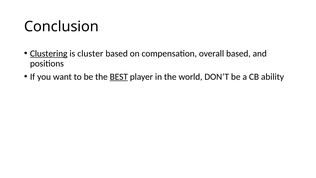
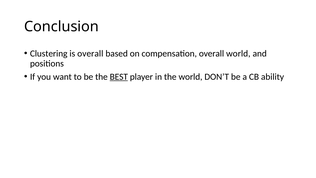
Clustering underline: present -> none (49, 53)
is cluster: cluster -> overall (90, 53)
overall based: based -> world (238, 53)
